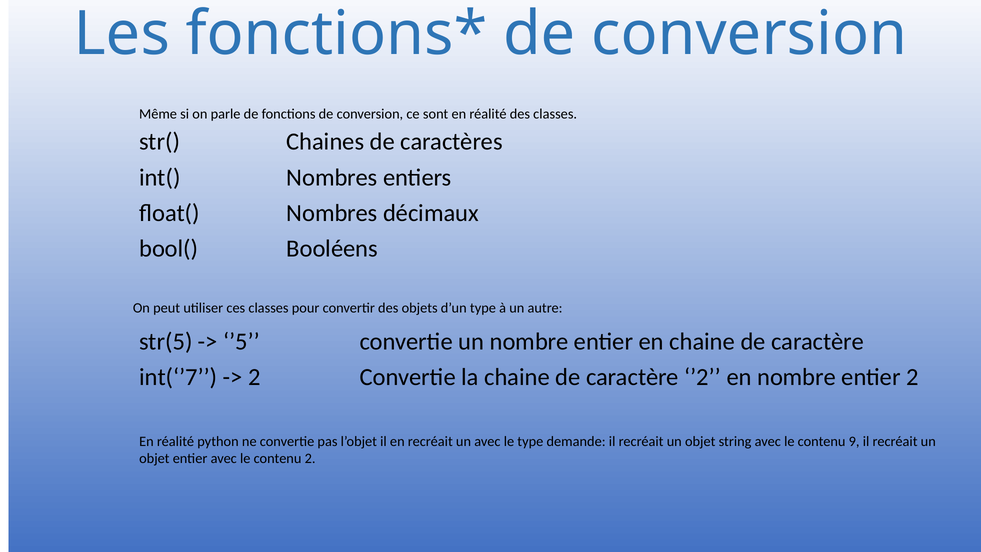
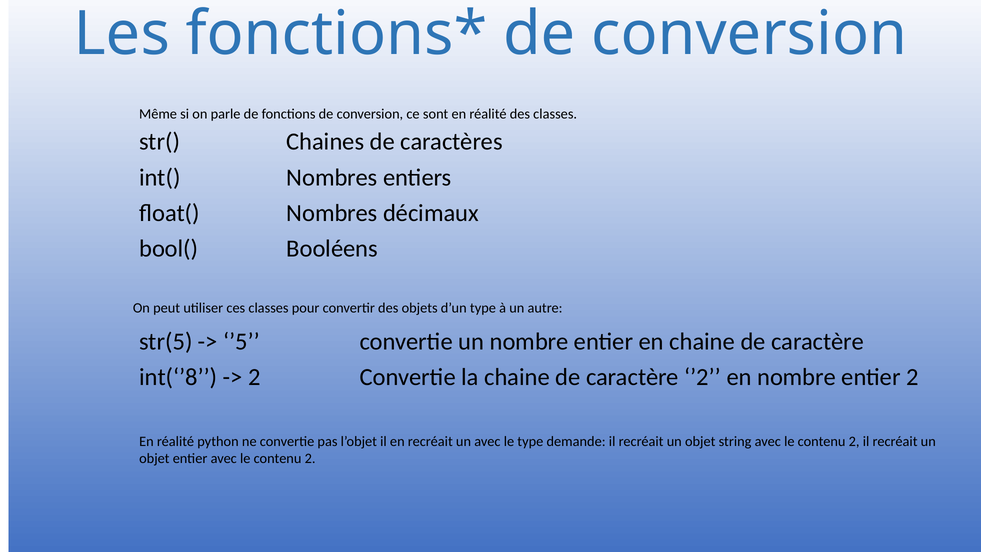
int(‘’7: int(‘’7 -> int(‘’8 (178, 377)
9: 9 -> 2 (854, 441)
